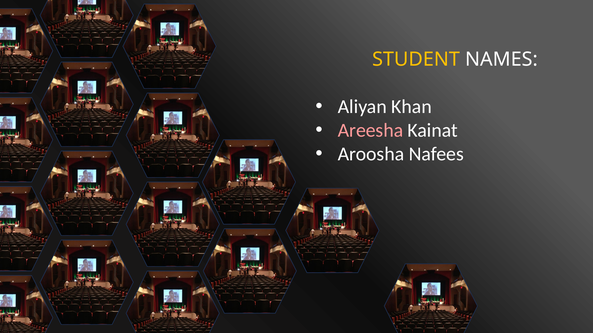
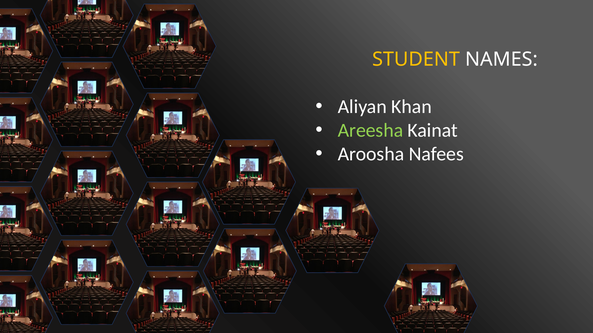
Areesha colour: pink -> light green (370, 131)
